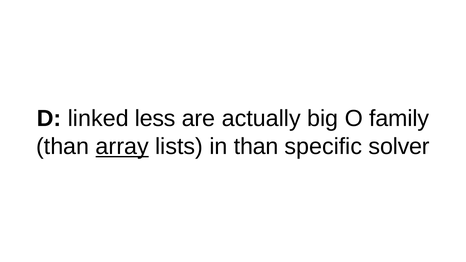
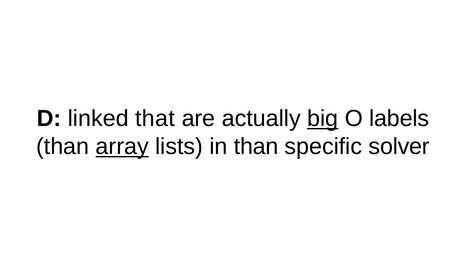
less: less -> that (155, 119)
big underline: none -> present (323, 119)
family: family -> labels (399, 119)
